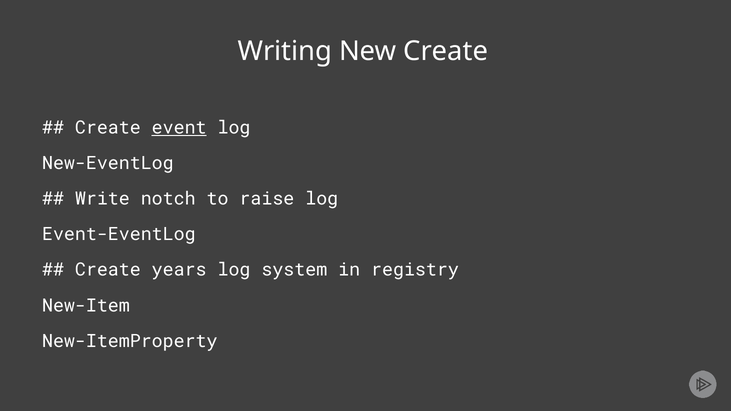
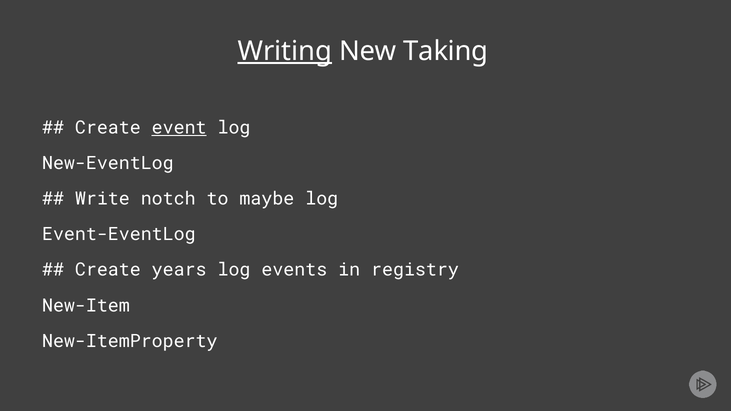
Writing underline: none -> present (285, 51)
New Create: Create -> Taking (446, 51)
raise: raise -> maybe (267, 199)
system: system -> events (294, 270)
